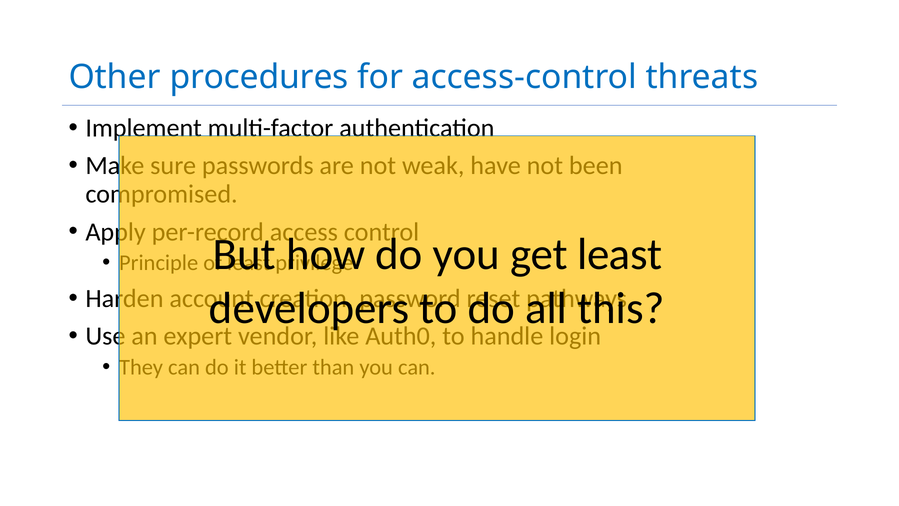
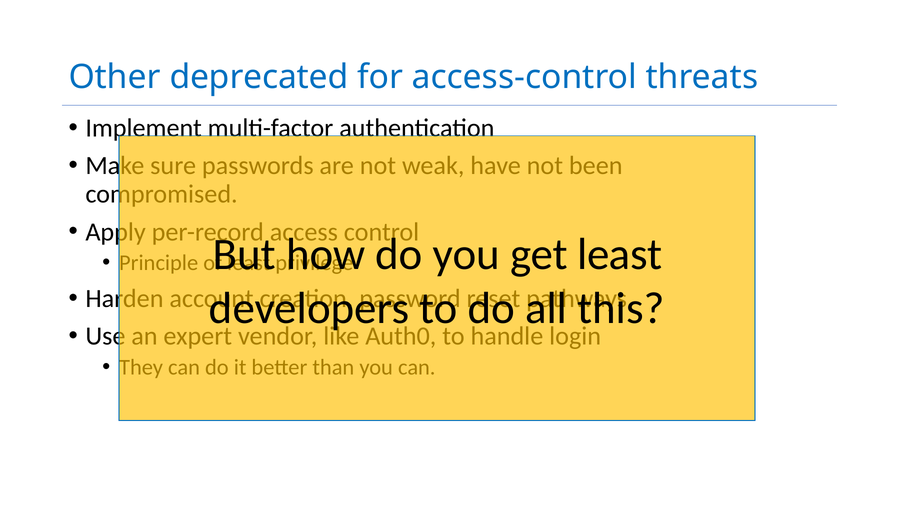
procedures: procedures -> deprecated (259, 77)
